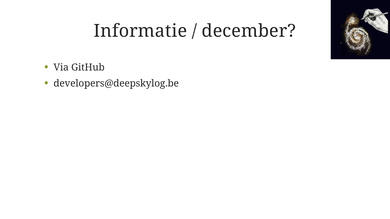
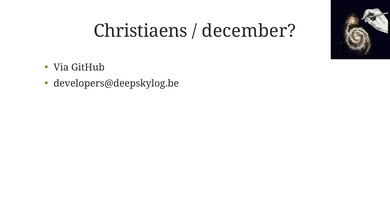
Informatie: Informatie -> Christiaens (141, 31)
